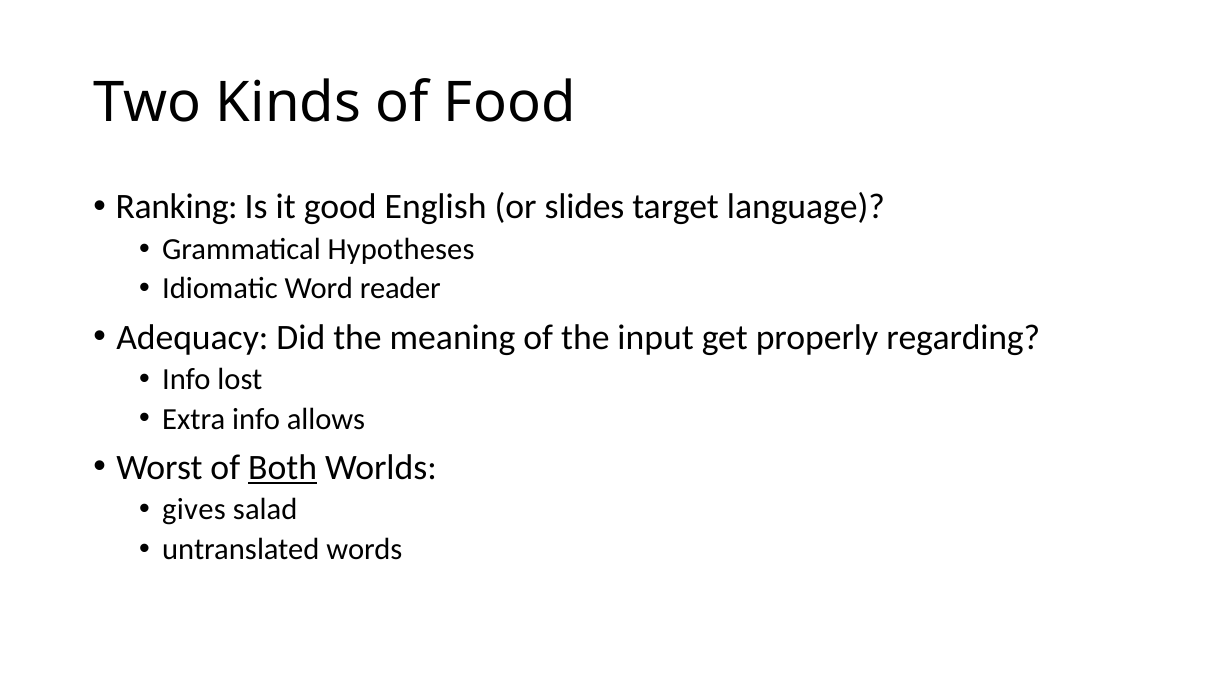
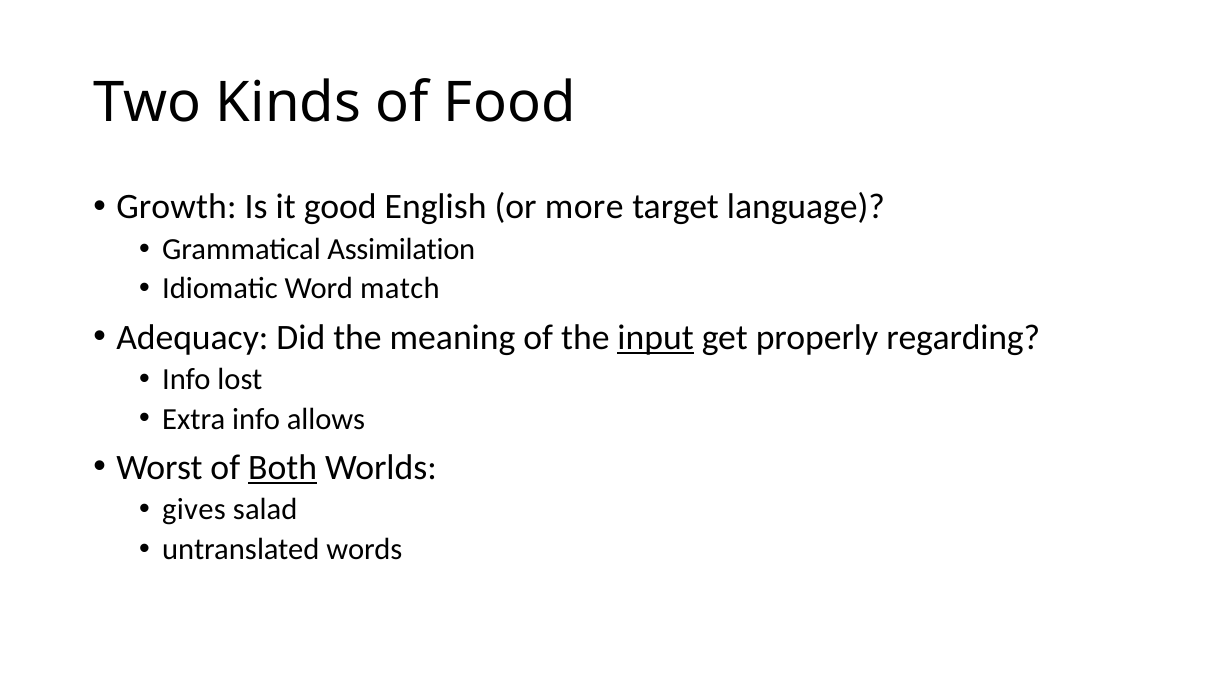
Ranking: Ranking -> Growth (176, 207)
slides: slides -> more (584, 207)
Hypotheses: Hypotheses -> Assimilation (401, 249)
reader: reader -> match (400, 289)
input underline: none -> present (656, 337)
